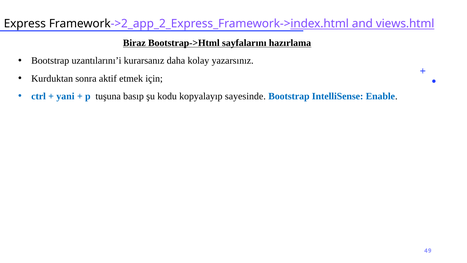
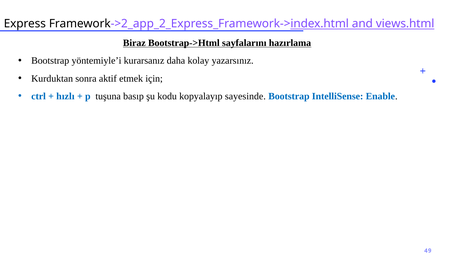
uzantılarını’i: uzantılarını’i -> yöntemiyle’i (96, 61)
yani: yani -> hızlı (65, 96)
